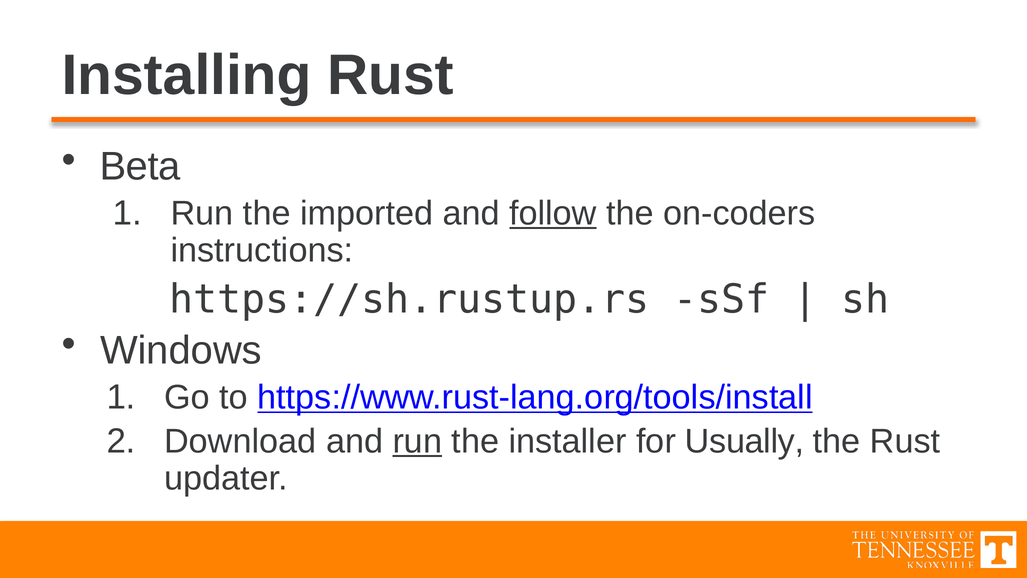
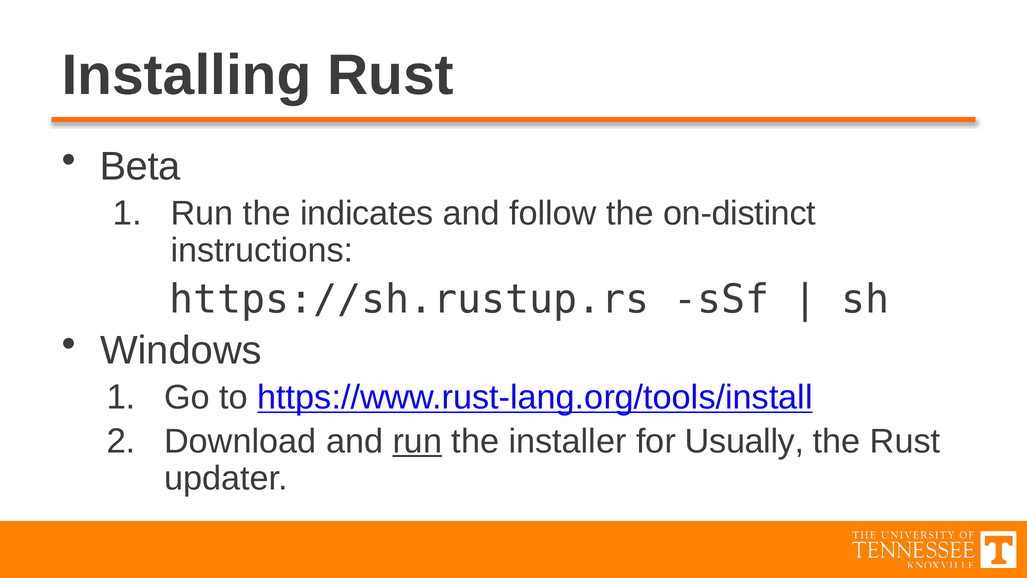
imported: imported -> indicates (367, 213)
follow underline: present -> none (553, 213)
on-coders: on-coders -> on-distinct (740, 213)
